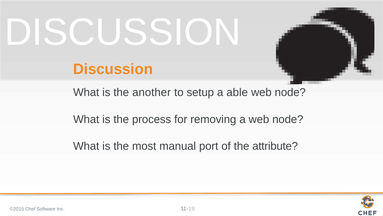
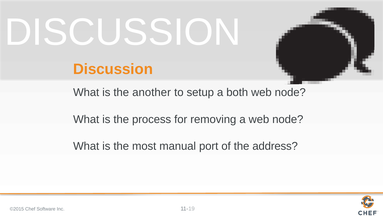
able: able -> both (237, 92)
attribute: attribute -> address (275, 146)
